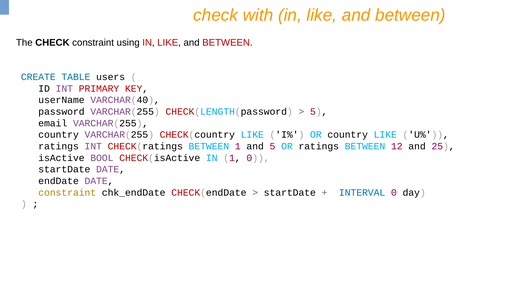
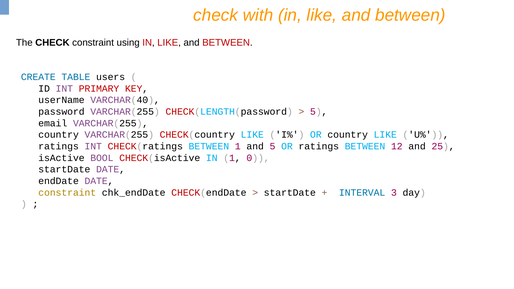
INTERVAL 0: 0 -> 3 (394, 193)
